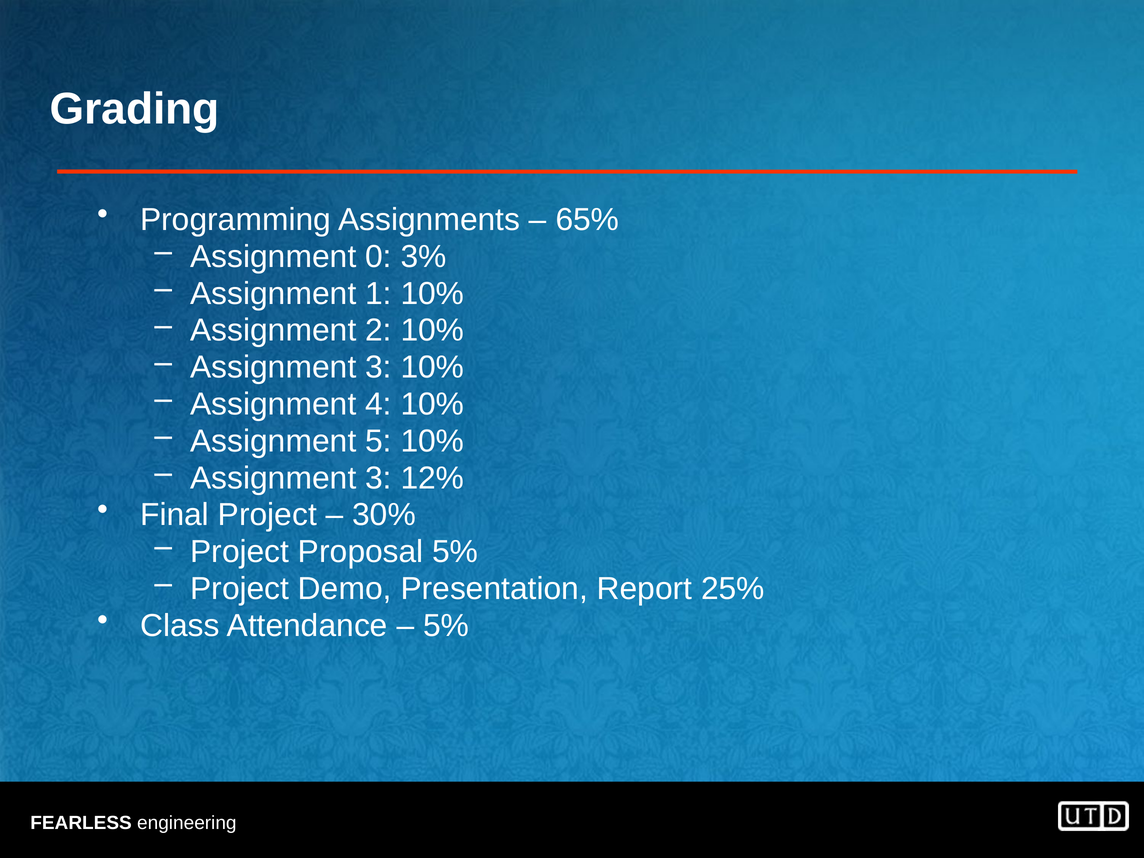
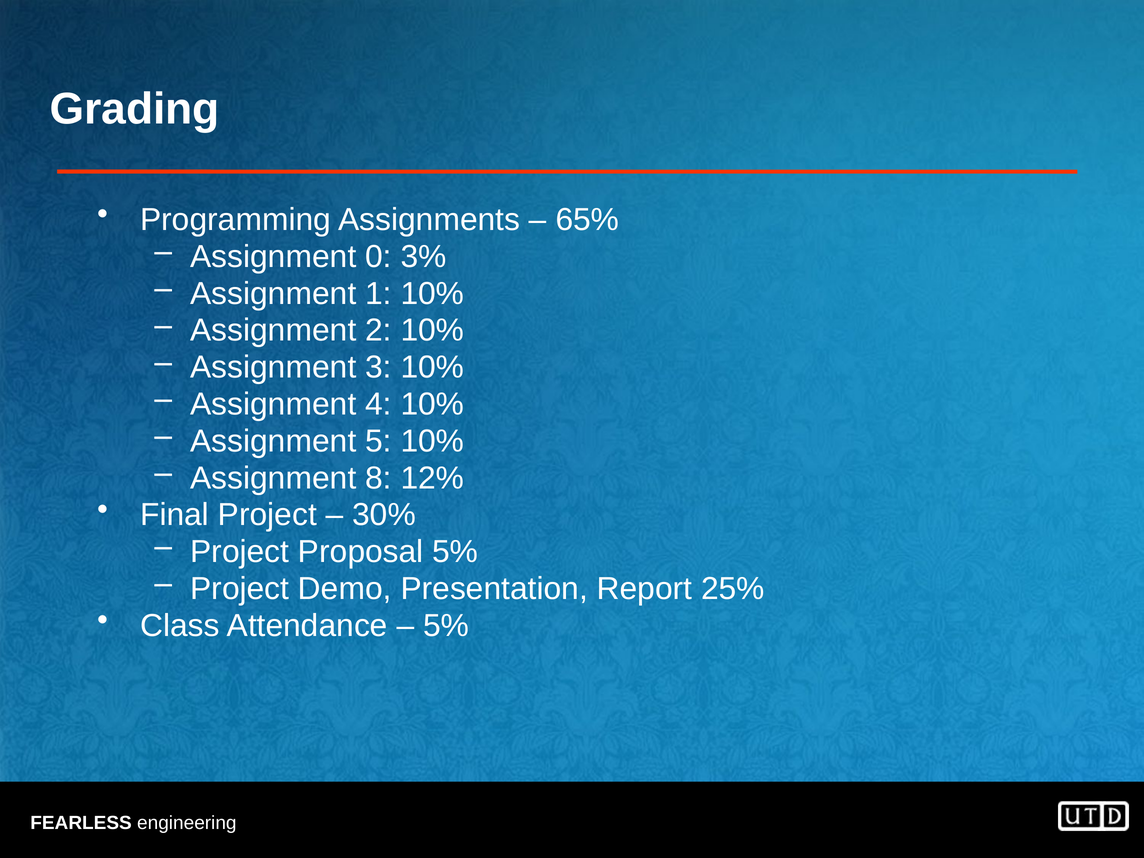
3: 3 -> 8 (378, 478)
